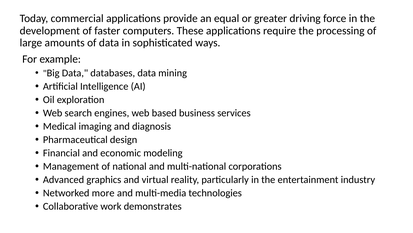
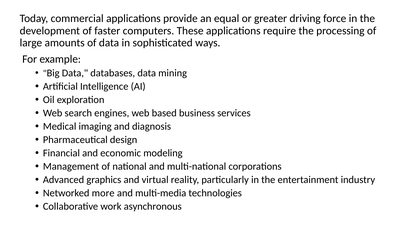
demonstrates: demonstrates -> asynchronous (153, 206)
